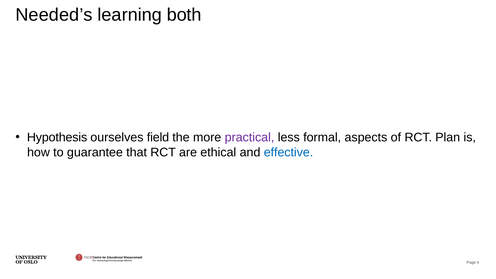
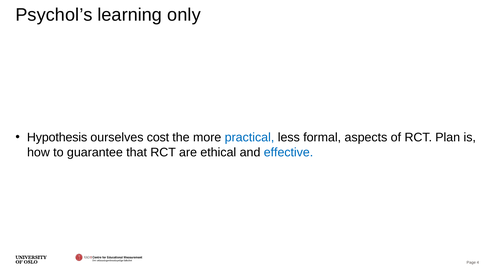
Needed’s: Needed’s -> Psychol’s (54, 15)
both: both -> only (184, 15)
field: field -> cost (158, 137)
practical colour: purple -> blue (250, 137)
